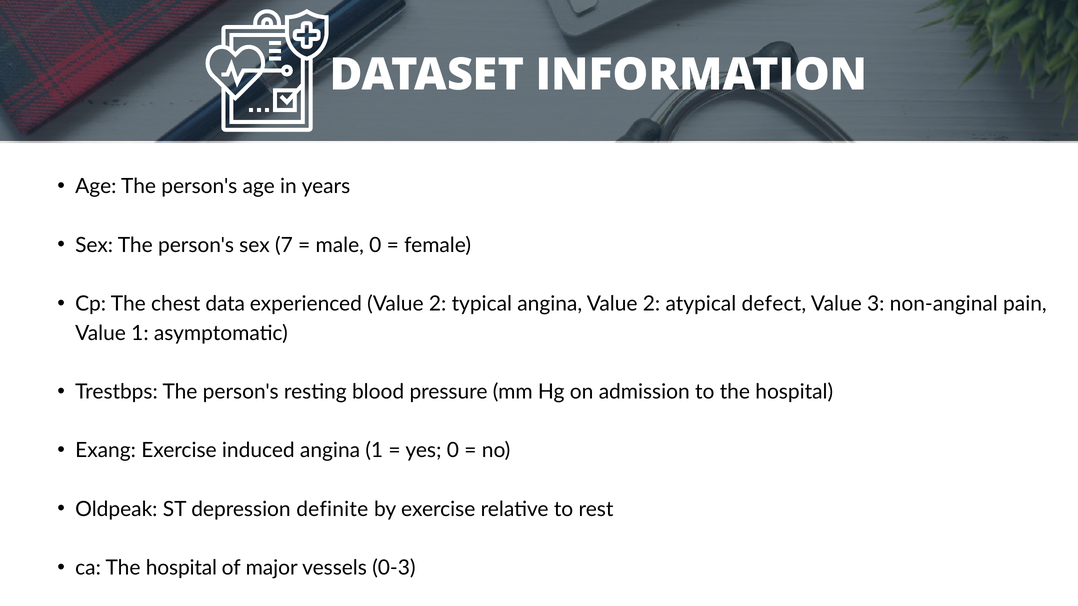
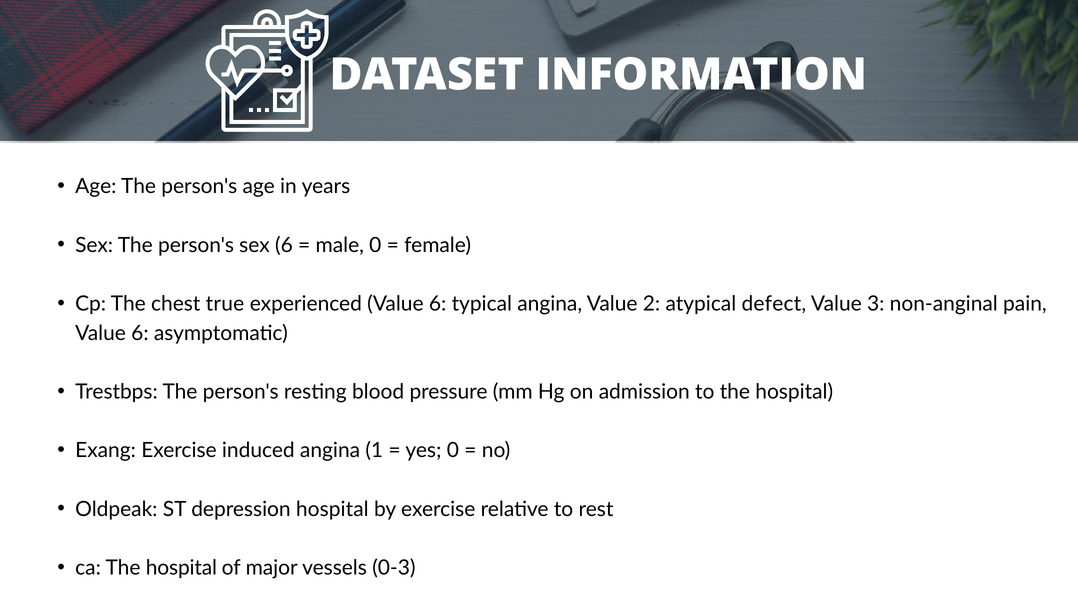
sex 7: 7 -> 6 (284, 245)
data: data -> true (225, 304)
experienced Value 2: 2 -> 6 (438, 304)
1: 1 -> 6 (140, 333)
depression definite: definite -> hospital (332, 509)
